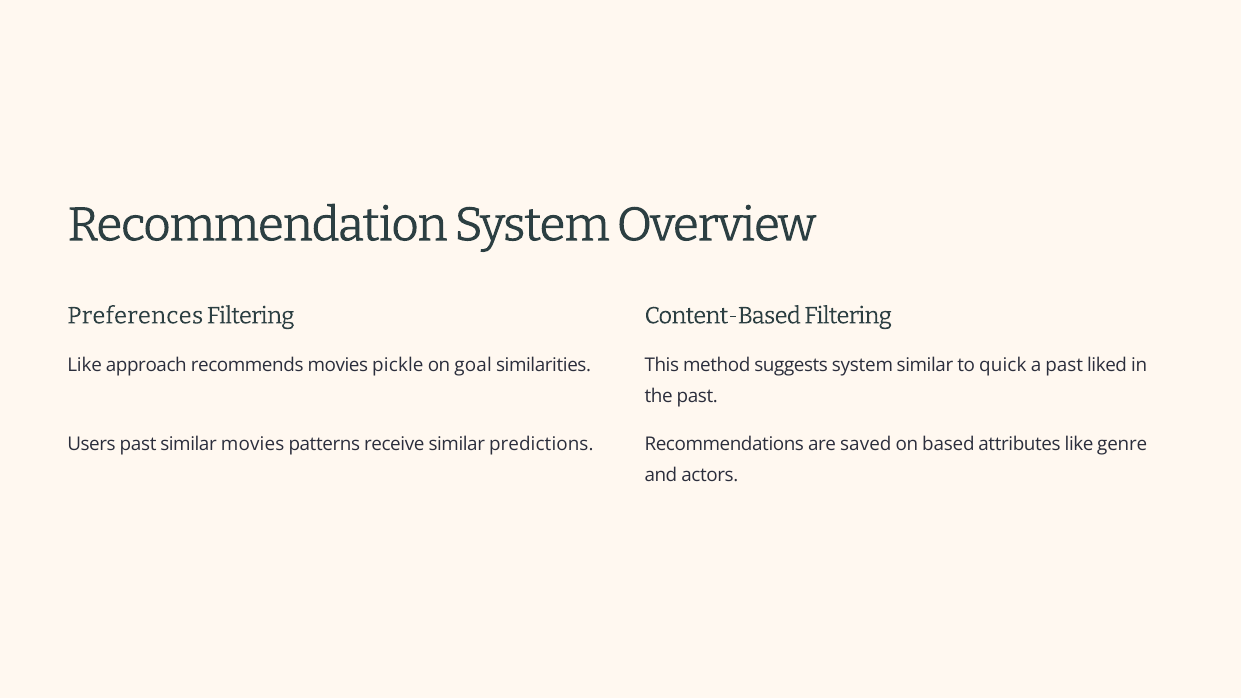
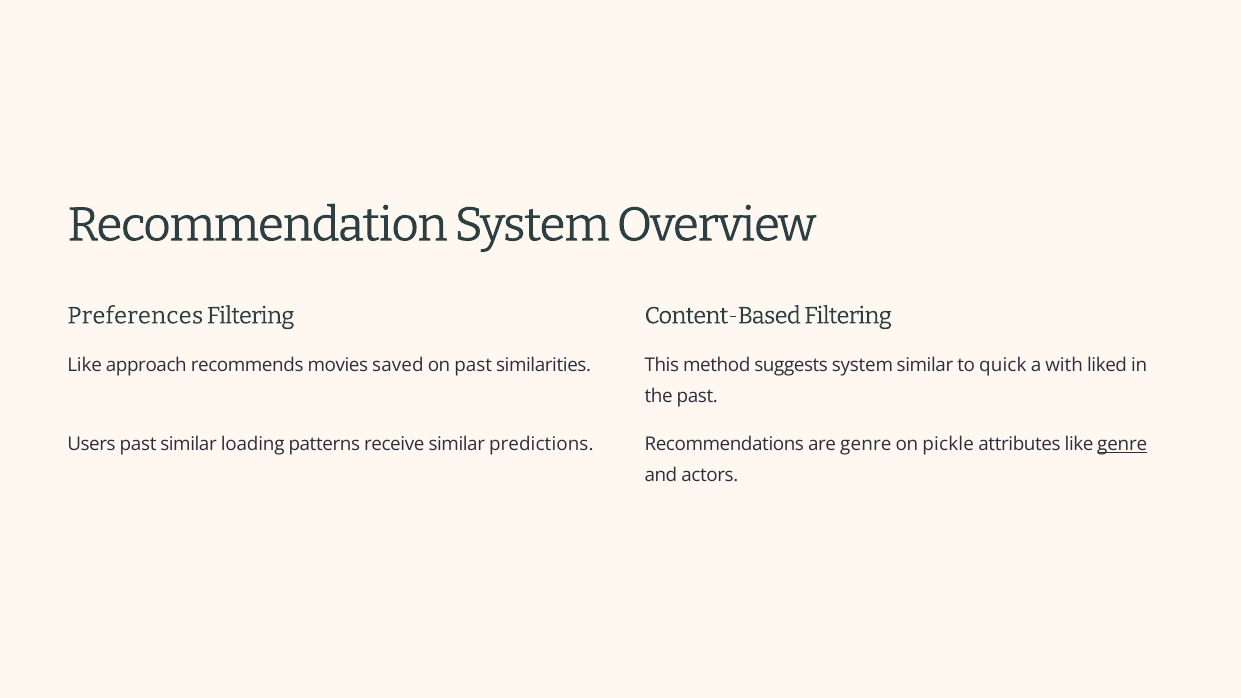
pickle: pickle -> saved (398, 365)
on goal: goal -> past (473, 365)
a past: past -> with (1064, 365)
similar movies: movies -> loading (253, 444)
are saved: saved -> genre (866, 444)
based: based -> pickle (948, 444)
genre underline: none -> present (1122, 444)
